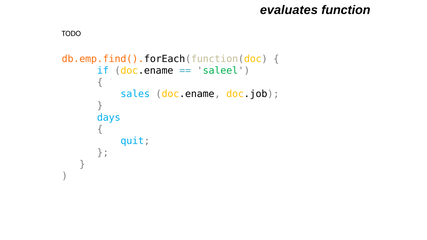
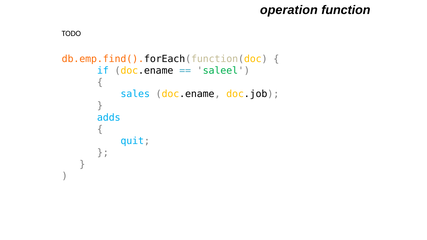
evaluates: evaluates -> operation (289, 10)
days: days -> adds (109, 118)
